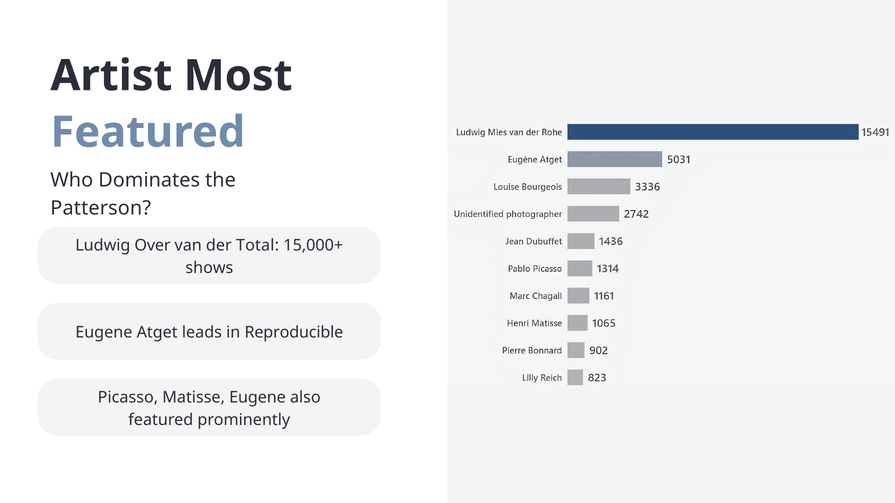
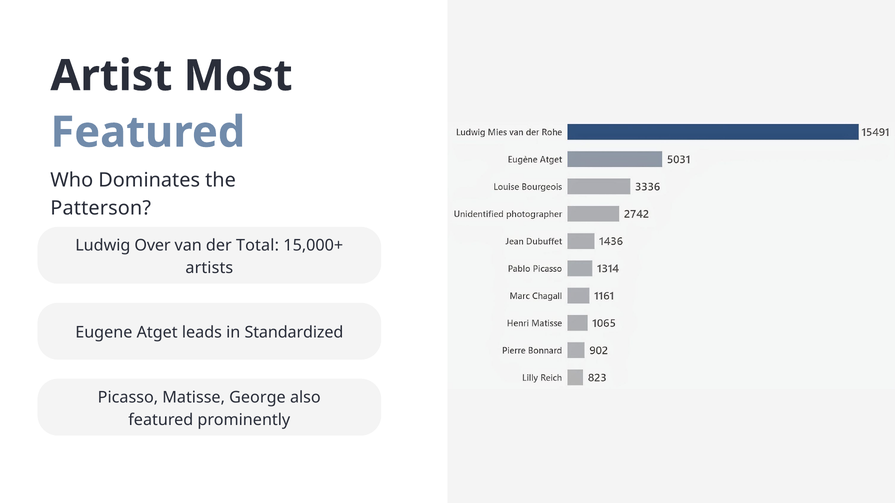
shows: shows -> artists (209, 268)
Reproducible: Reproducible -> Standardized (294, 333)
Matisse Eugene: Eugene -> George (257, 398)
